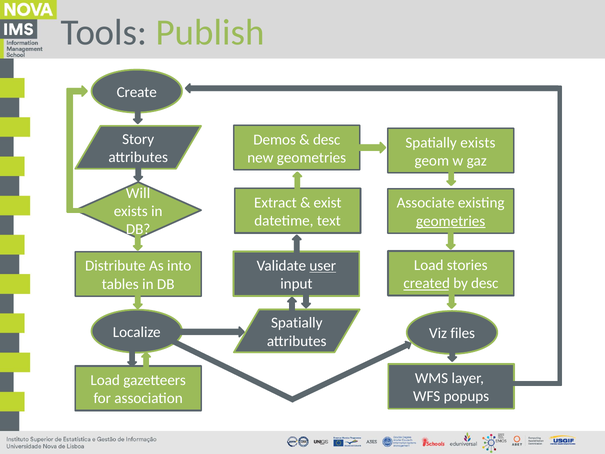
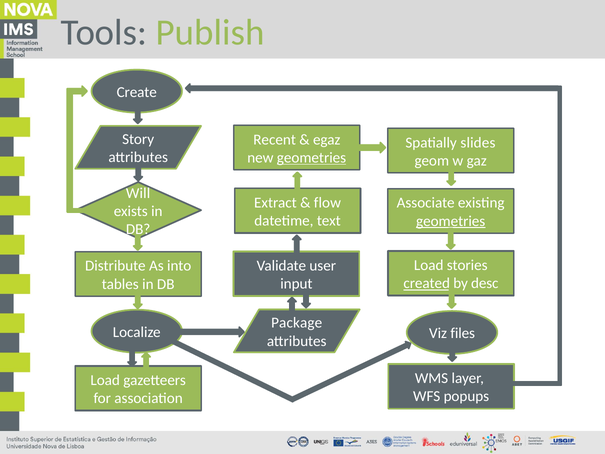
Demos: Demos -> Recent (275, 139)
desc: desc -> egaz (327, 139)
Spatially exists: exists -> slides (478, 142)
geometries underline: none -> present (312, 158)
exist: exist -> flow (327, 202)
user underline: present -> none (323, 266)
Spatially: Spatially -> Package (297, 323)
